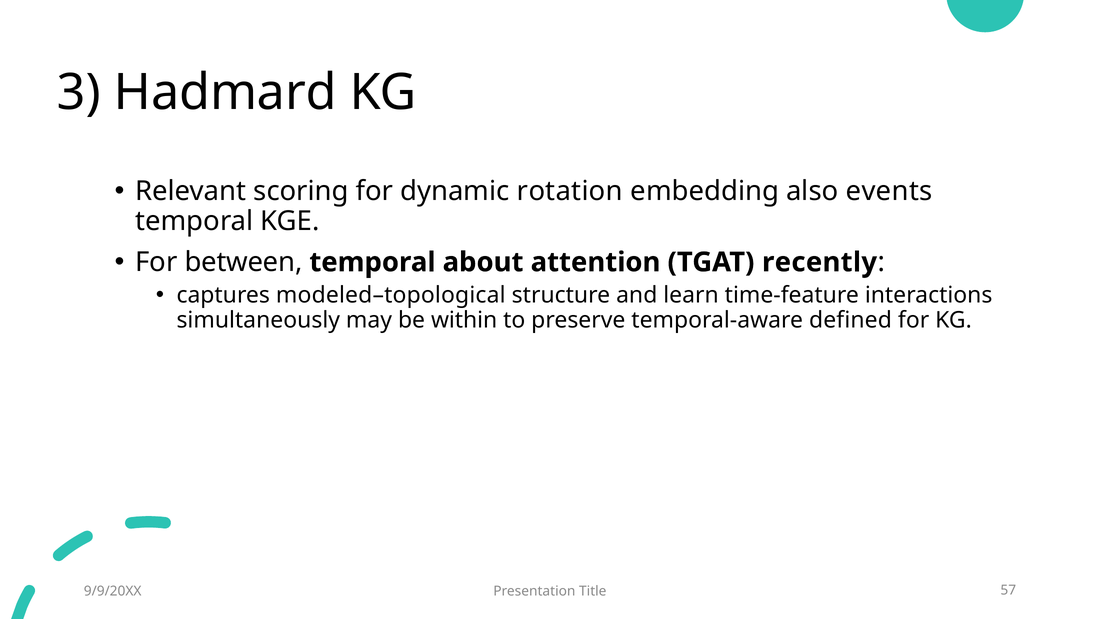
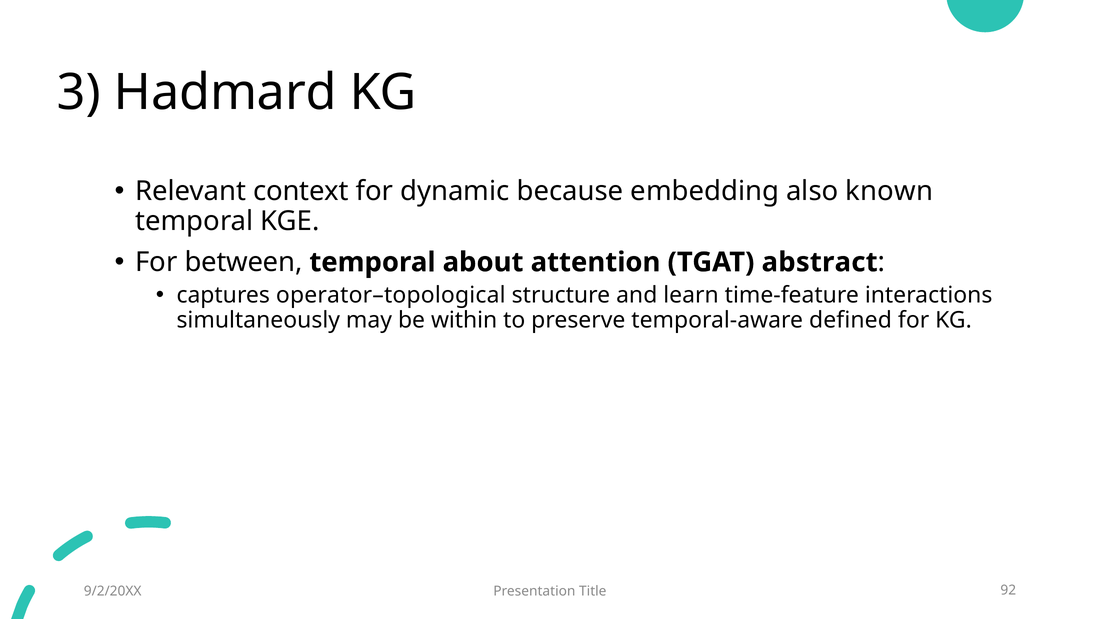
scoring: scoring -> context (301, 191)
rotation: rotation -> because (570, 191)
events: events -> known (889, 191)
recently: recently -> abstract (820, 262)
modeled–topological: modeled–topological -> operator–topological (391, 295)
9/9/20XX: 9/9/20XX -> 9/2/20XX (113, 591)
57: 57 -> 92 (1008, 590)
